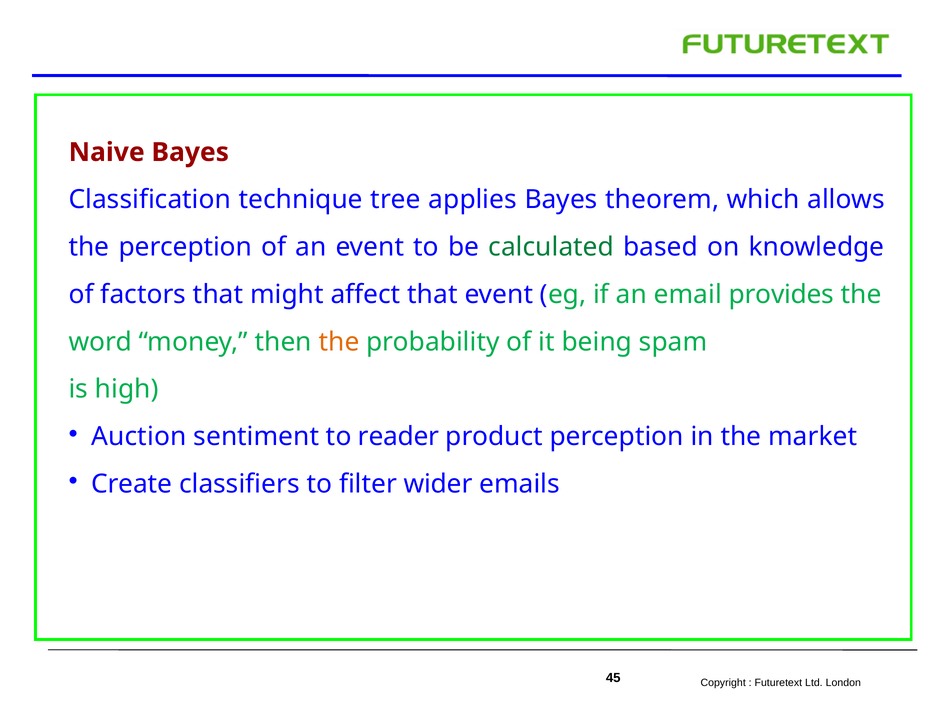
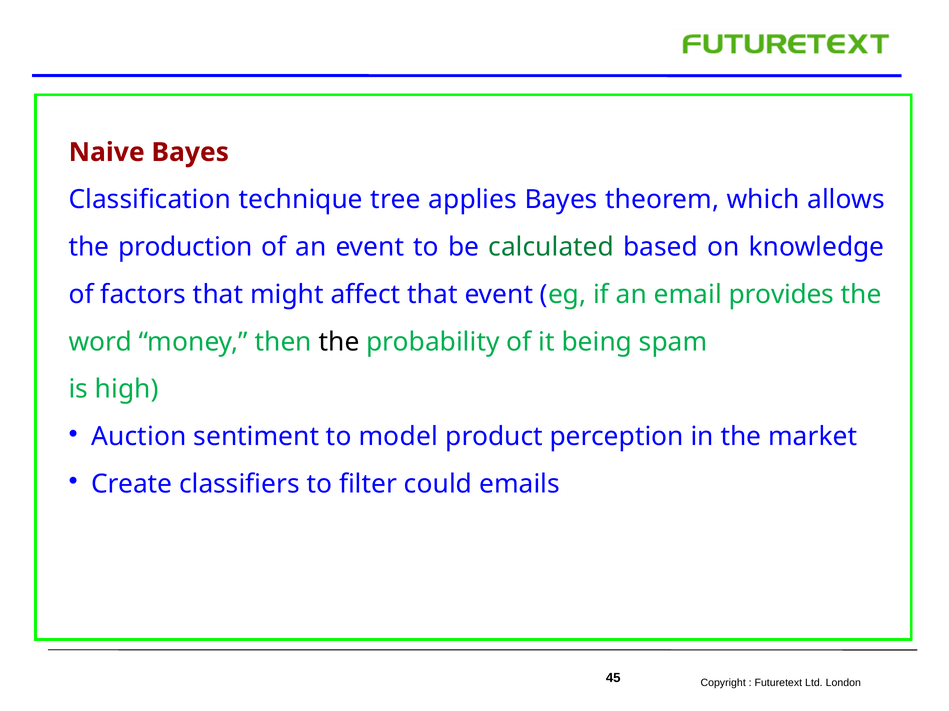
the perception: perception -> production (185, 247)
the colour: orange -> black (339, 342)
reader: reader -> model (398, 437)
wider: wider -> could (438, 485)
